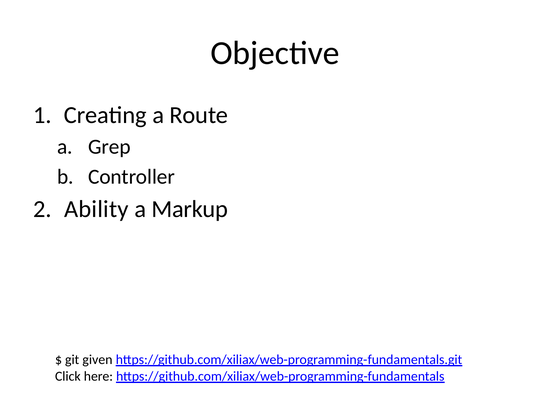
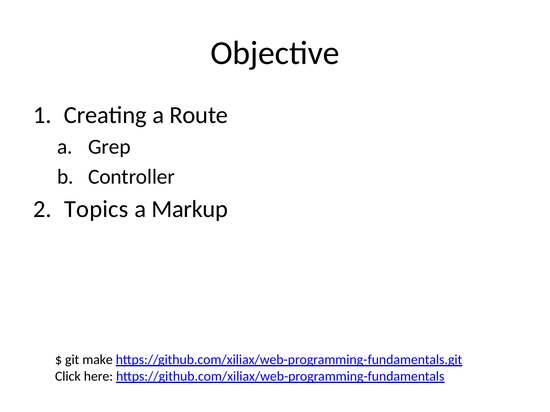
Ability: Ability -> Topics (96, 209)
given: given -> make (98, 360)
